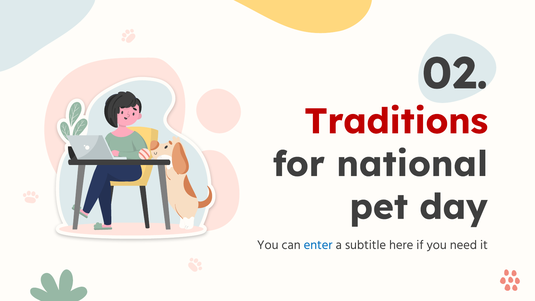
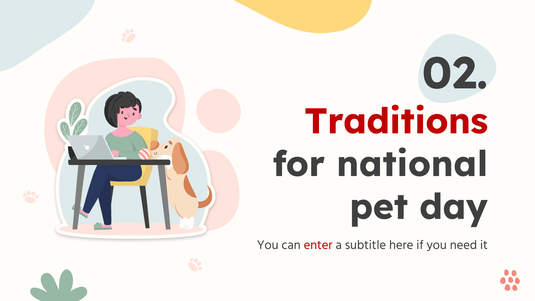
enter colour: blue -> red (318, 245)
